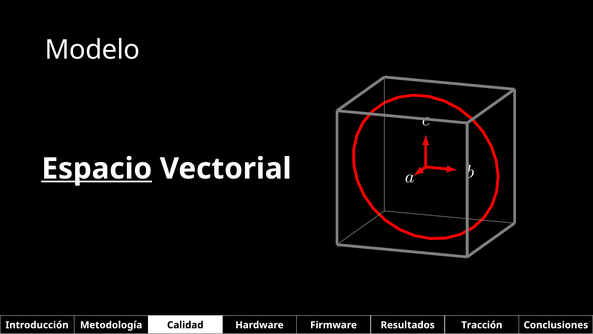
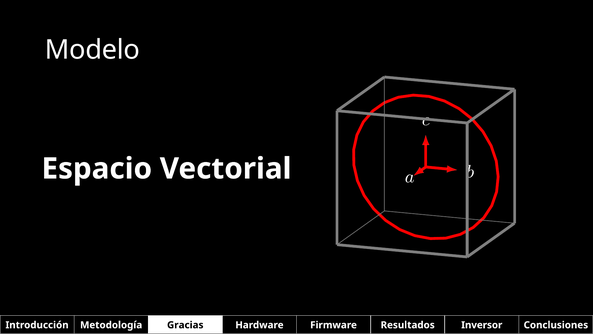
Espacio underline: present -> none (97, 169)
Calidad: Calidad -> Gracias (185, 325)
Tracción: Tracción -> Inversor (482, 325)
